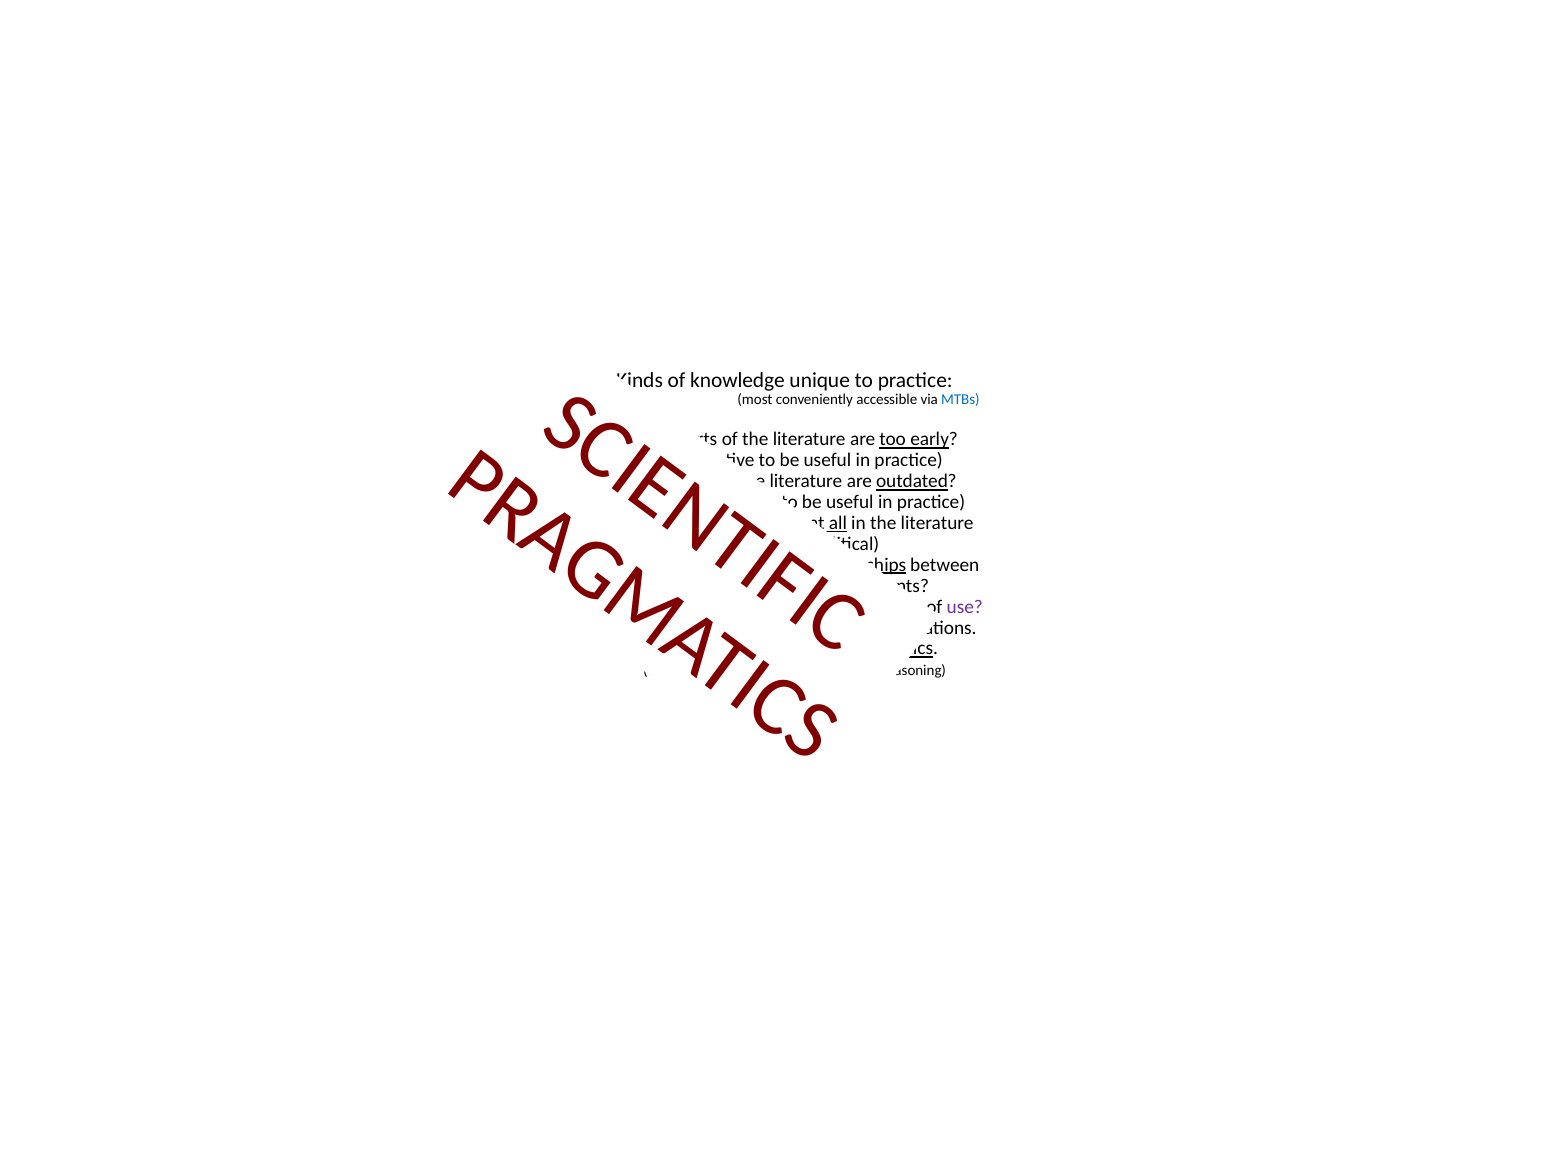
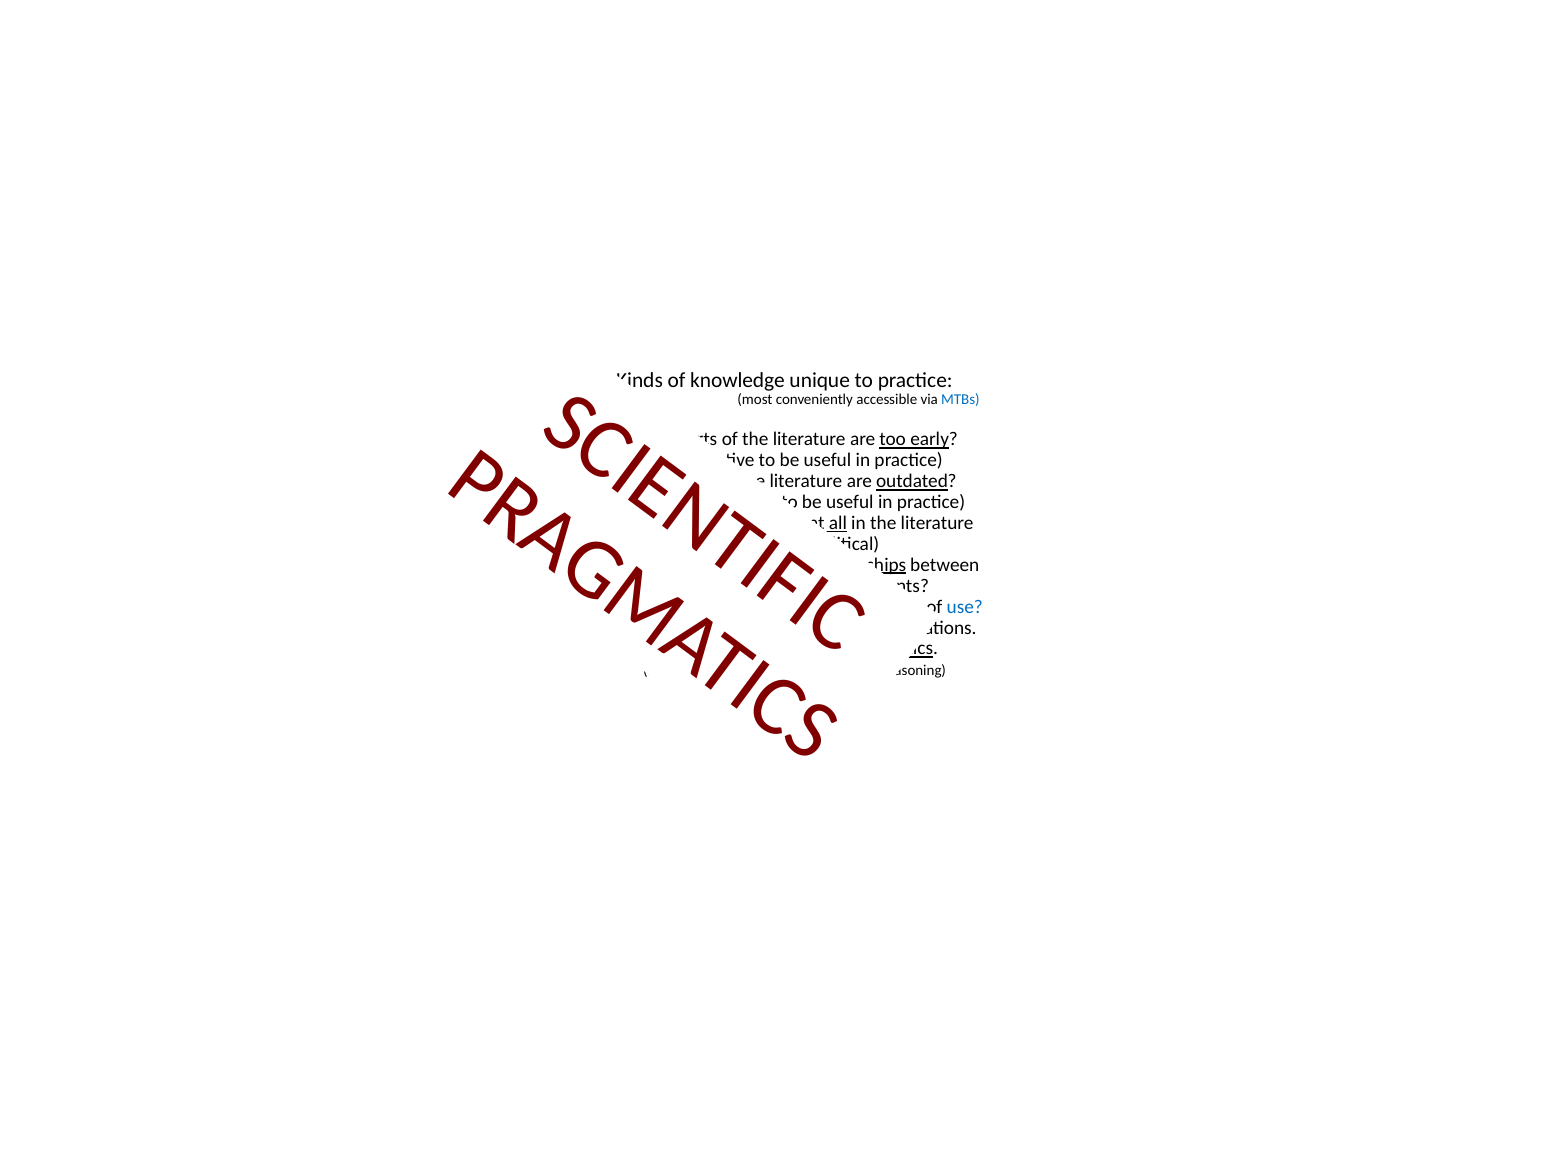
use colour: purple -> blue (965, 607)
